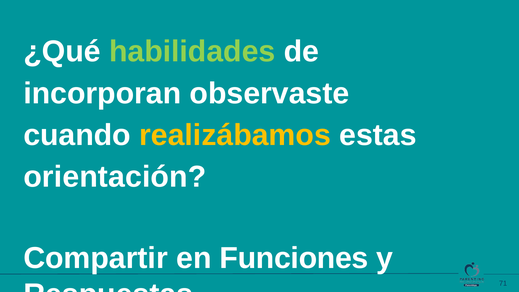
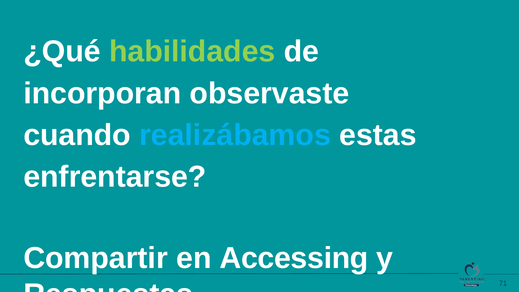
realizábamos colour: yellow -> light blue (235, 135)
orientación: orientación -> enfrentarse (115, 177)
Funciones: Funciones -> Accessing (294, 258)
